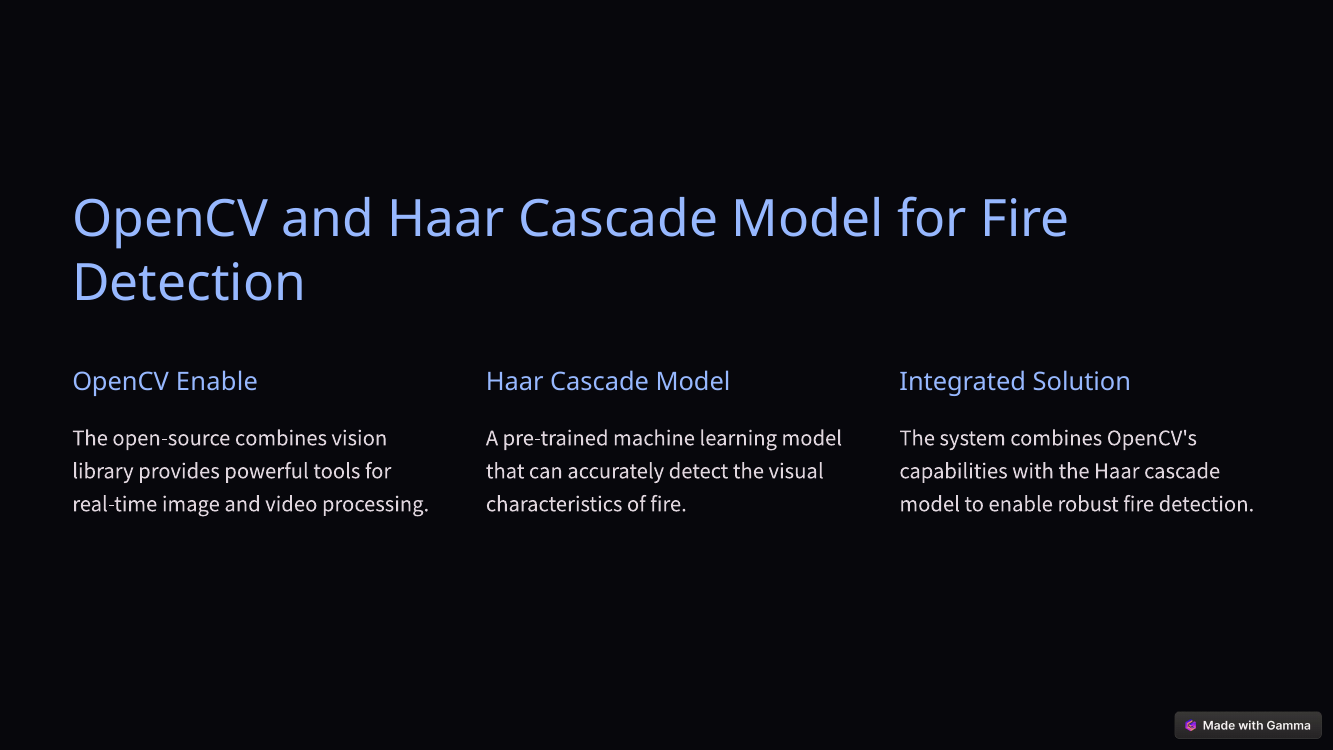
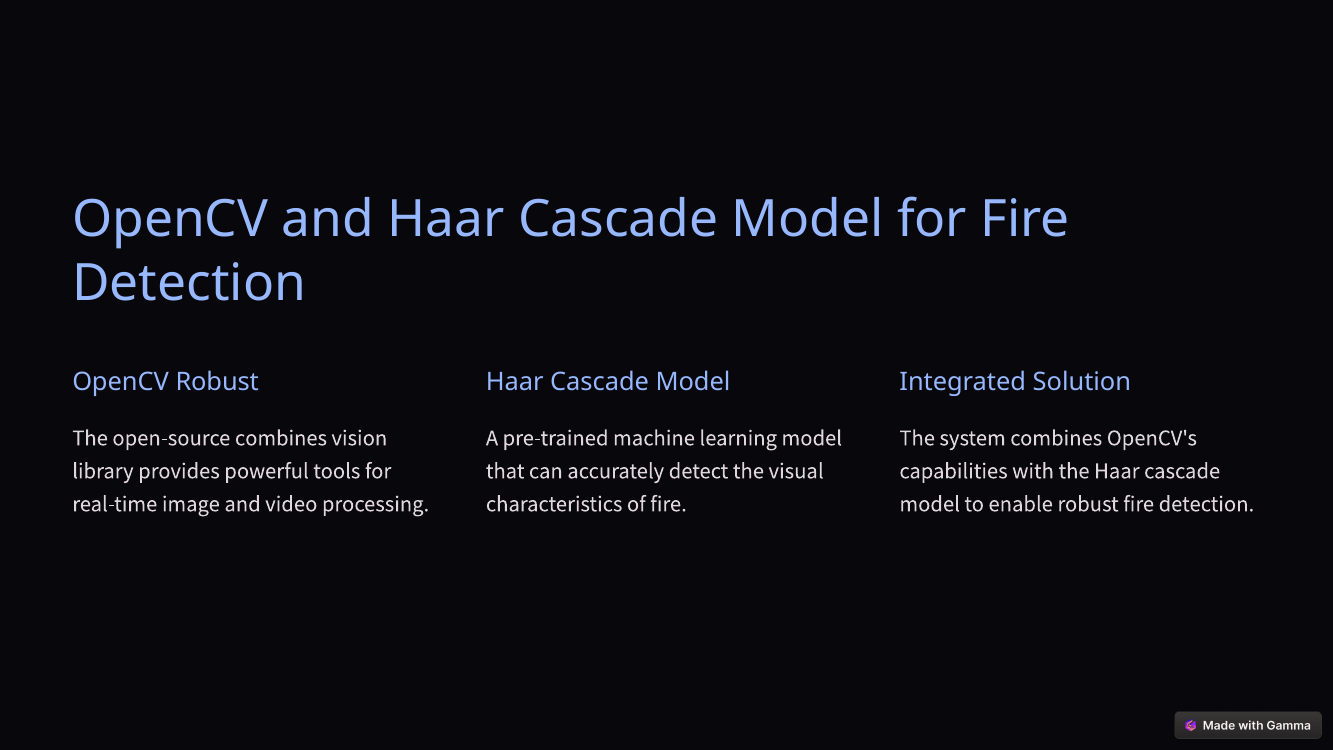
OpenCV Enable: Enable -> Robust (217, 382)
